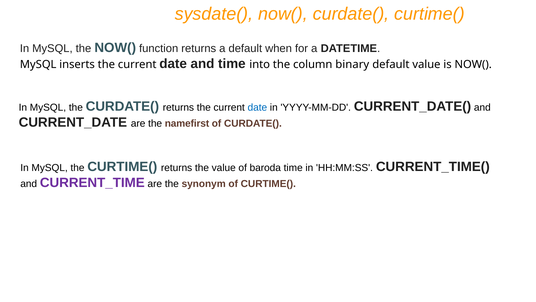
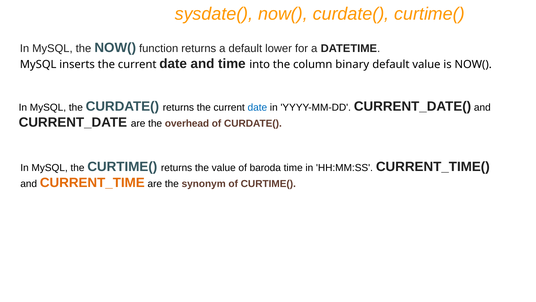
when: when -> lower (279, 48)
namefirst: namefirst -> overhead (187, 123)
CURRENT_TIME colour: purple -> orange (92, 182)
